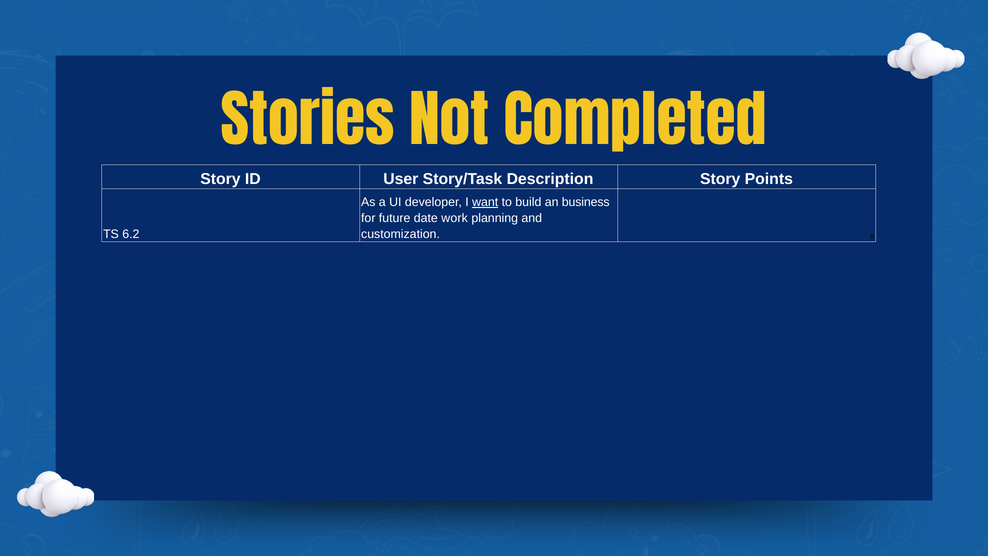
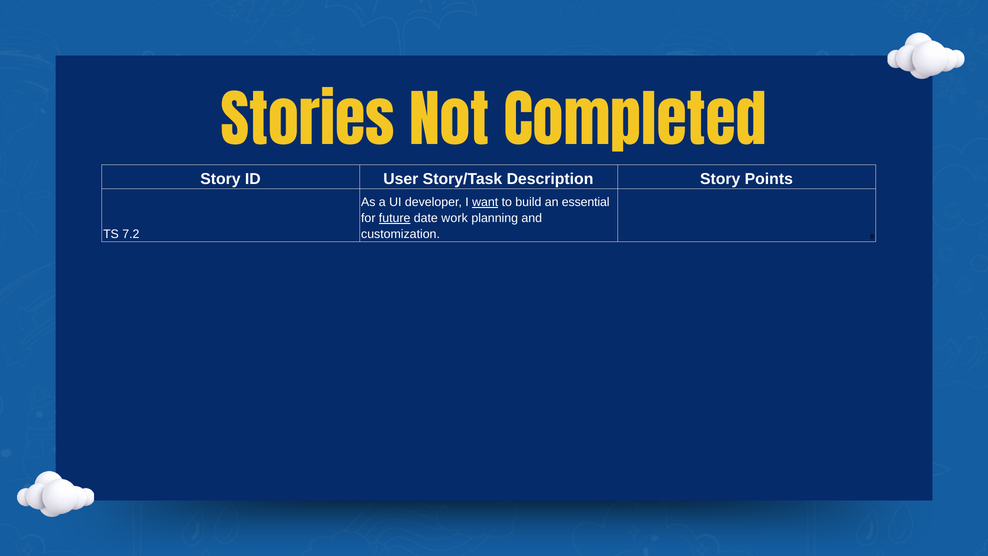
business: business -> essential (586, 202)
future underline: none -> present (395, 218)
6.2: 6.2 -> 7.2 (131, 234)
